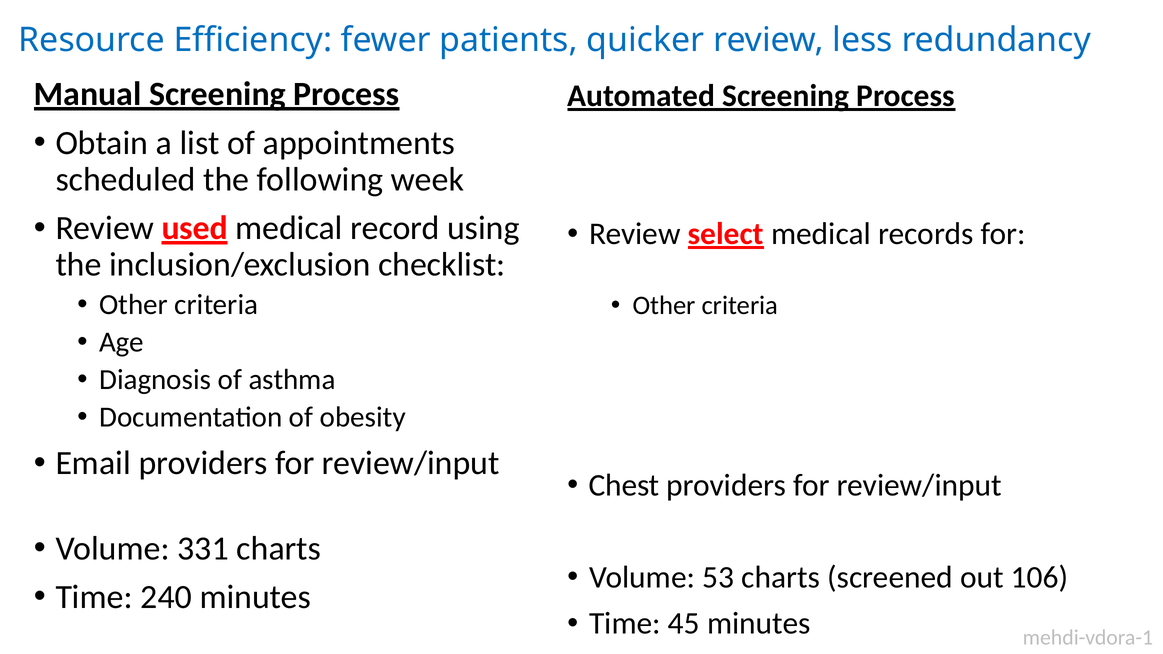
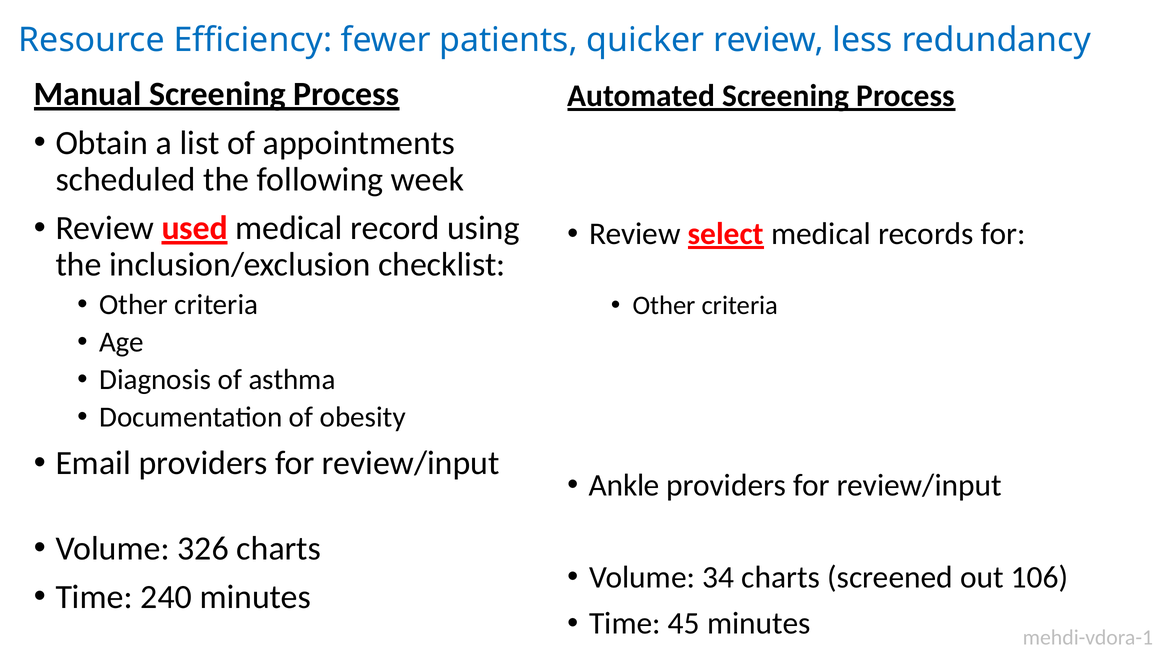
Chest: Chest -> Ankle (624, 485)
331: 331 -> 326 (203, 548)
53: 53 -> 34 (718, 578)
